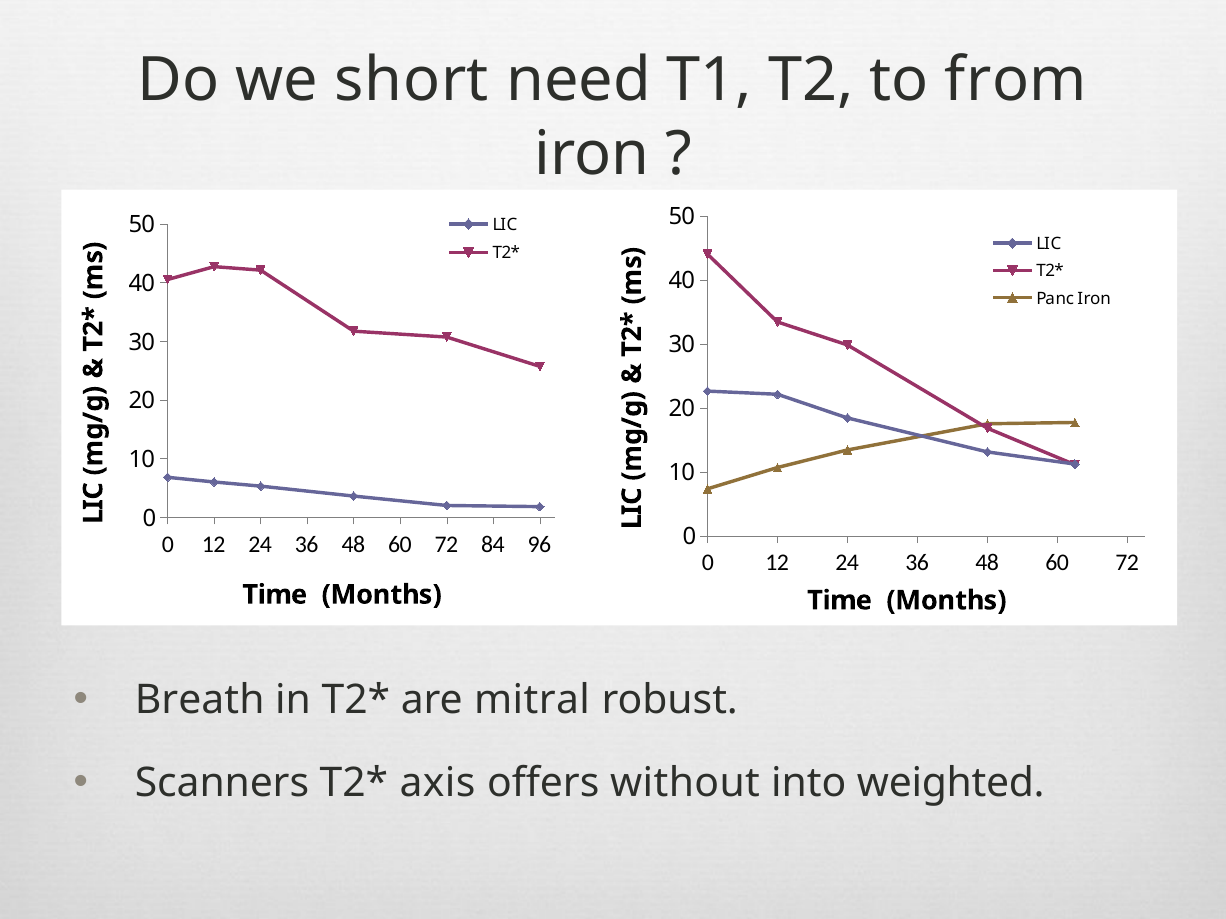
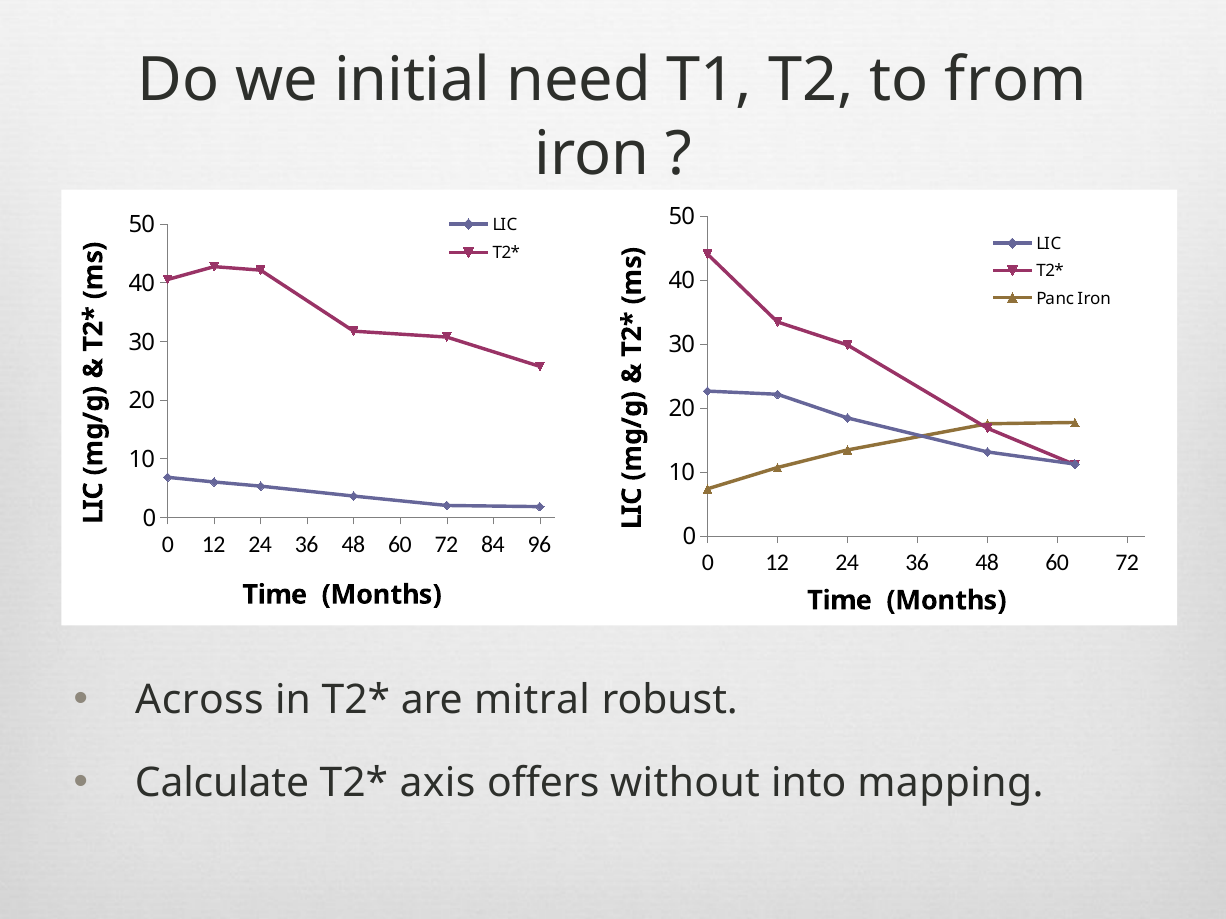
short: short -> initial (412, 81)
Breath: Breath -> Across (200, 700)
Scanners: Scanners -> Calculate (222, 783)
weighted: weighted -> mapping (950, 783)
